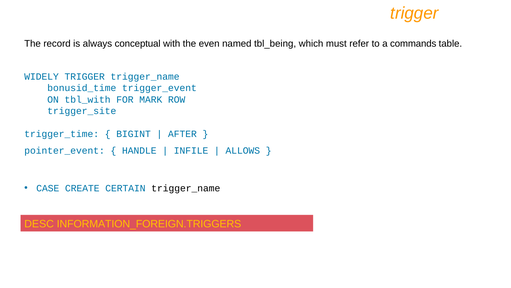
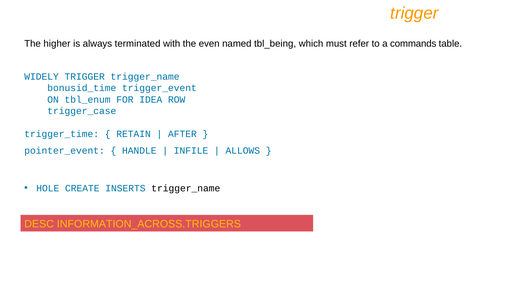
record: record -> higher (57, 43)
conceptual: conceptual -> terminated (138, 43)
tbl_with: tbl_with -> tbl_enum (88, 99)
MARK: MARK -> IDEA (151, 99)
trigger_site: trigger_site -> trigger_case (82, 111)
BIGINT: BIGINT -> RETAIN (134, 134)
CASE: CASE -> HOLE (48, 188)
CERTAIN: CERTAIN -> INSERTS (125, 188)
INFORMATION_FOREIGN.TRIGGERS: INFORMATION_FOREIGN.TRIGGERS -> INFORMATION_ACROSS.TRIGGERS (149, 223)
